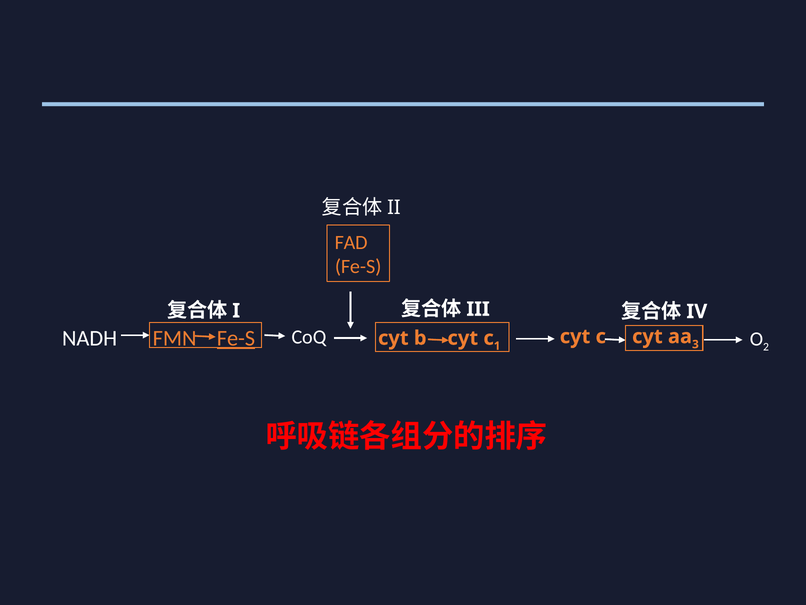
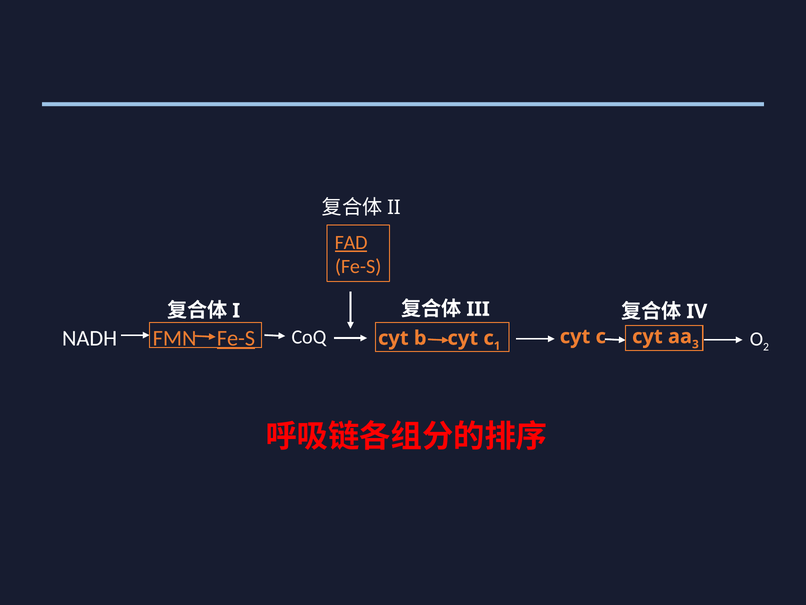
FAD underline: none -> present (351, 242)
